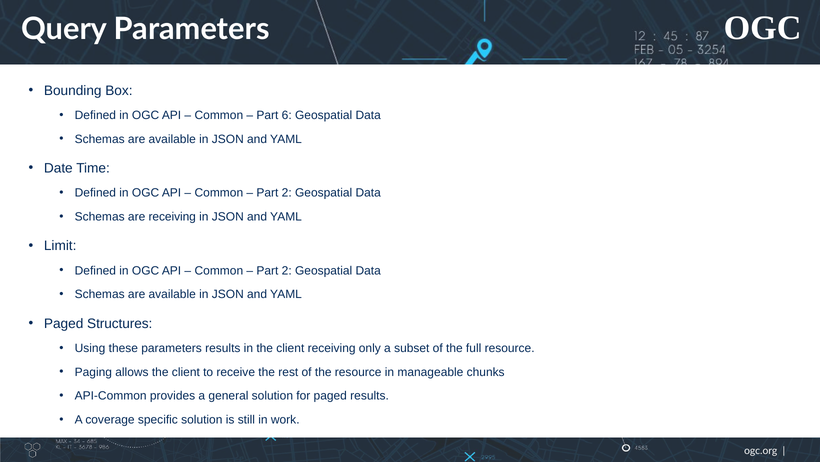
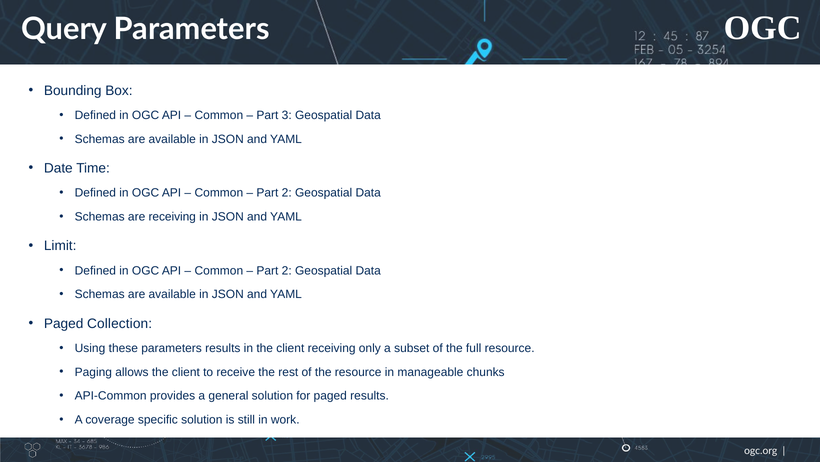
6: 6 -> 3 (287, 115)
Structures: Structures -> Collection (120, 323)
